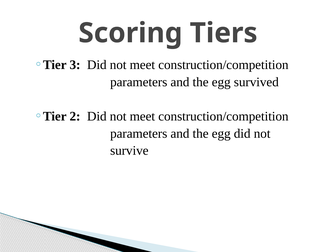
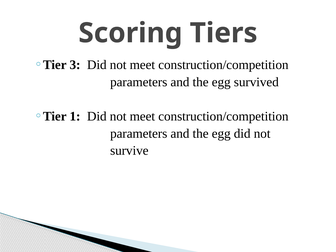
2: 2 -> 1 (75, 116)
